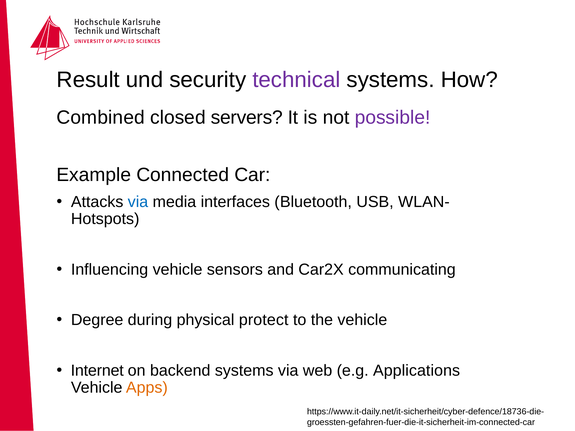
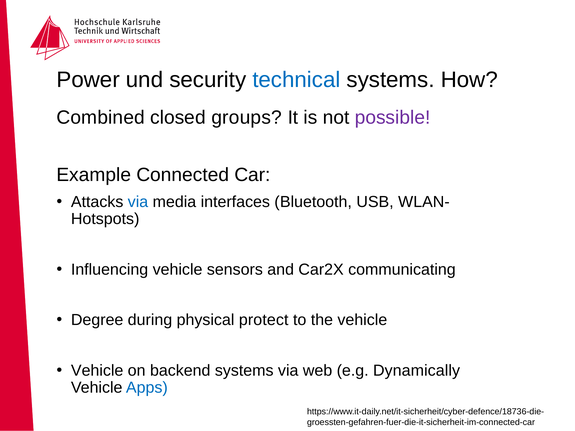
Result: Result -> Power (88, 80)
technical colour: purple -> blue (296, 80)
servers: servers -> groups (247, 118)
Internet: Internet -> Vehicle (97, 371)
Applications: Applications -> Dynamically (417, 371)
Apps colour: orange -> blue (147, 388)
